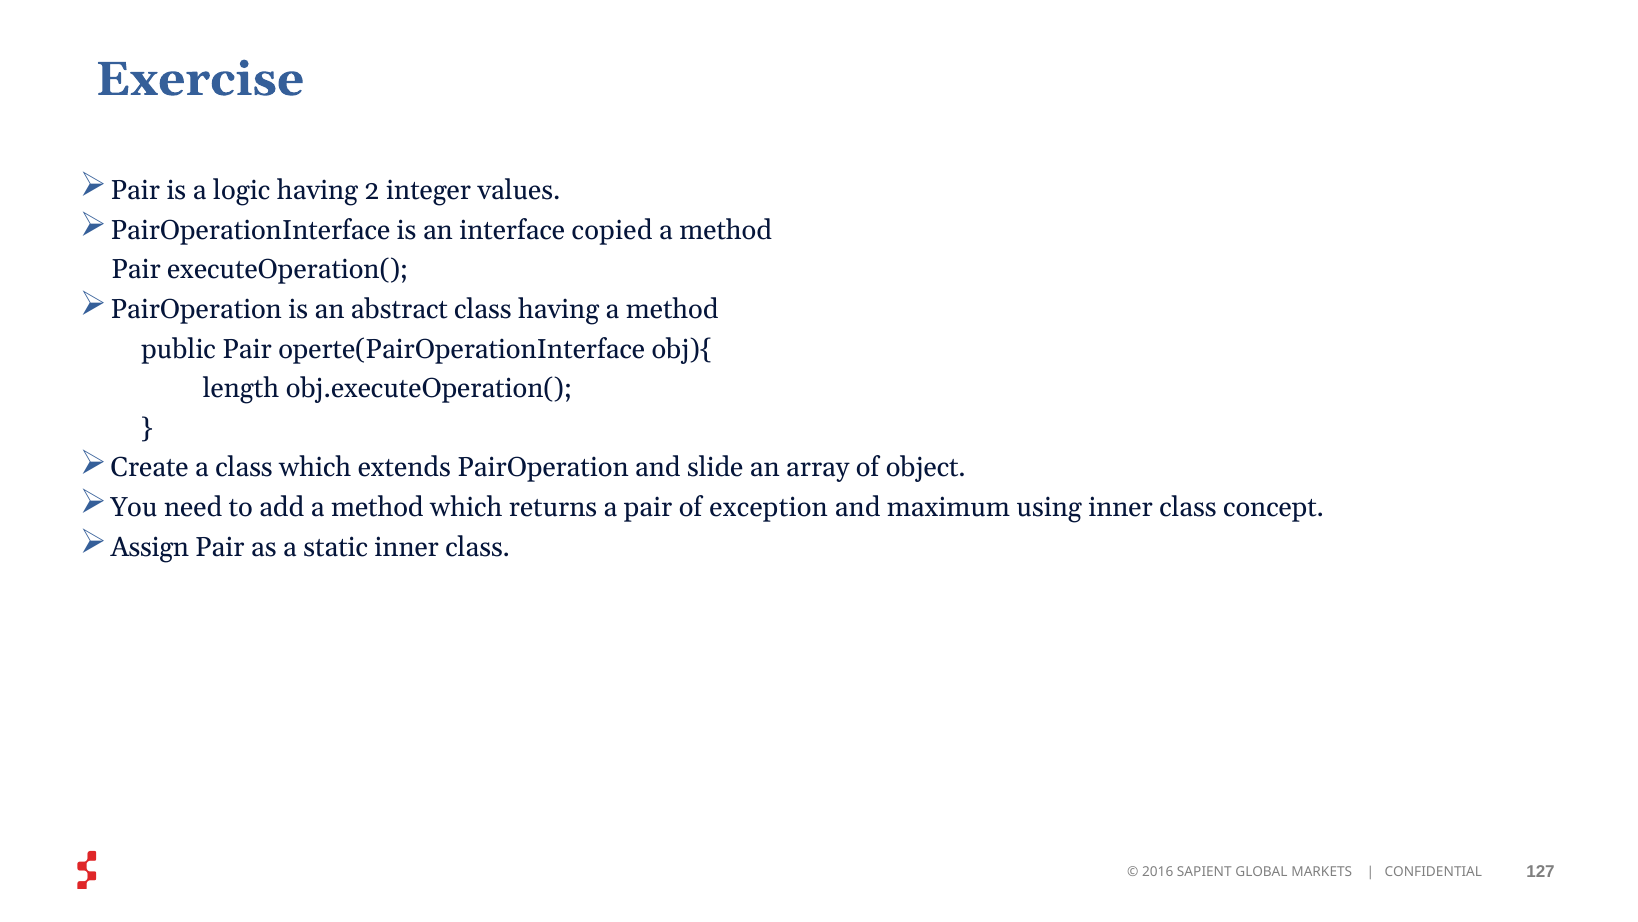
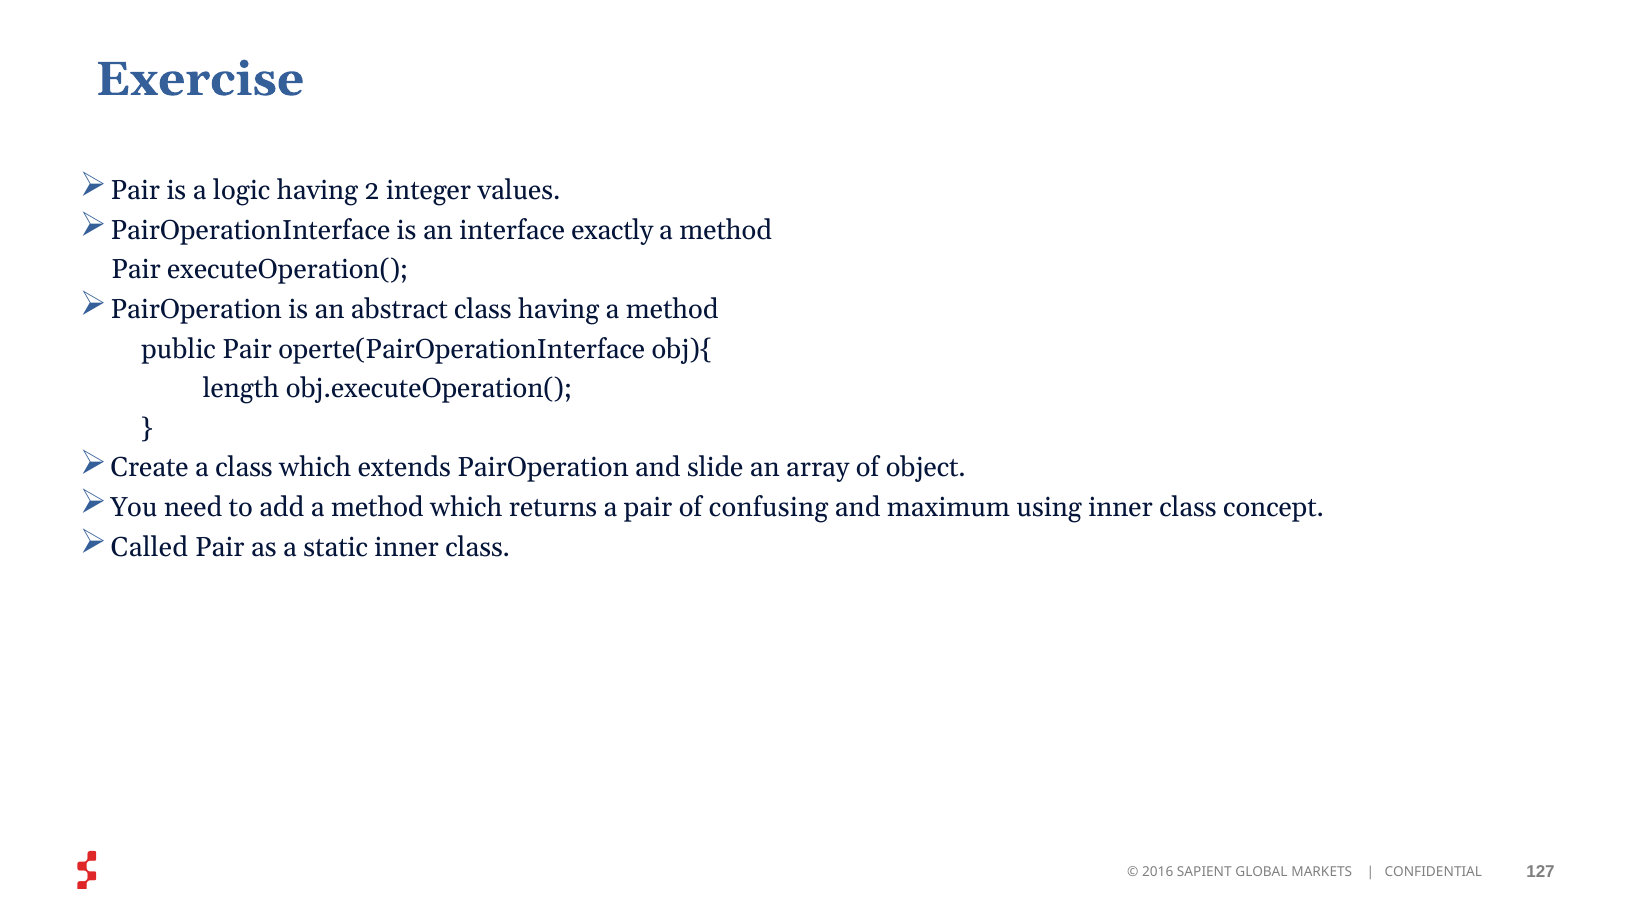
copied: copied -> exactly (612, 230)
exception: exception -> confusing (769, 507)
Assign: Assign -> Called (150, 547)
